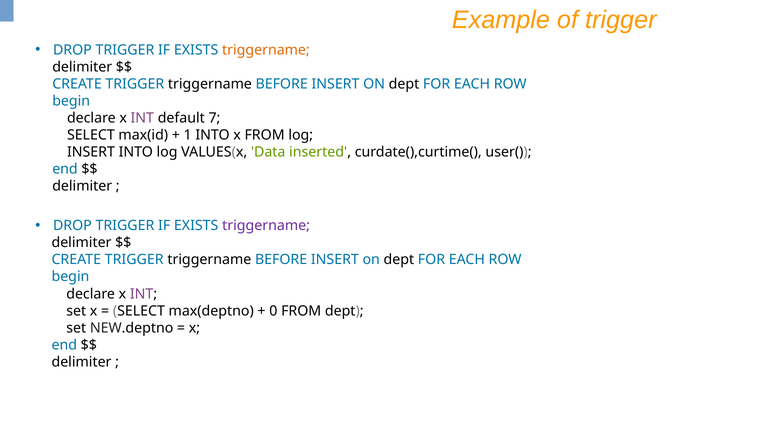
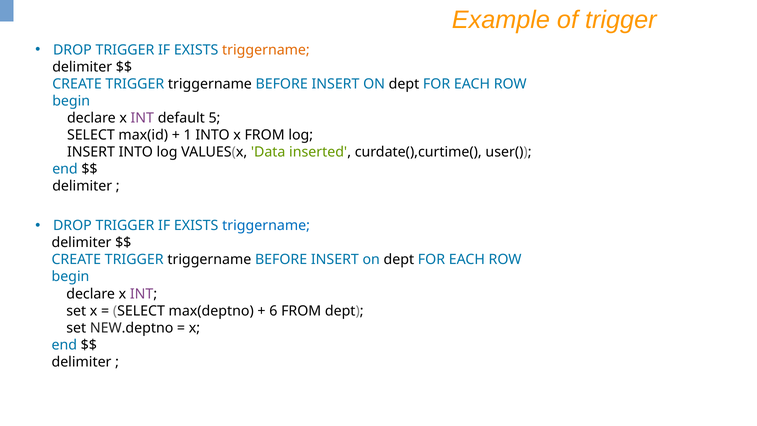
7: 7 -> 5 (214, 118)
triggername colour: purple -> blue (266, 226)
0: 0 -> 6 (273, 311)
